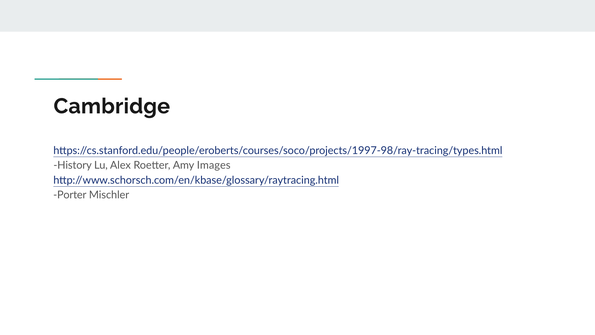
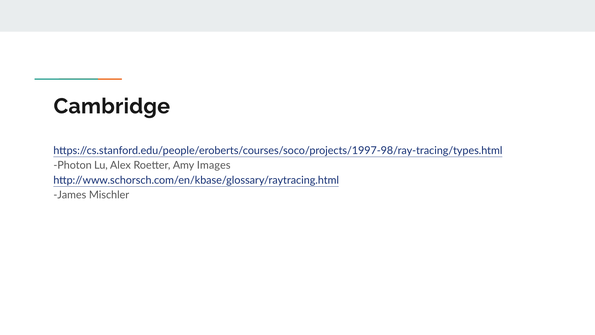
History: History -> Photon (73, 165)
Porter: Porter -> James (70, 195)
